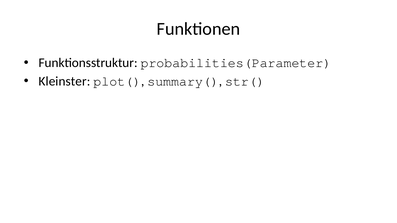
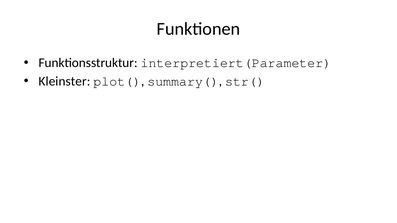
probabilities(Parameter: probabilities(Parameter -> interpretiert(Parameter (236, 63)
